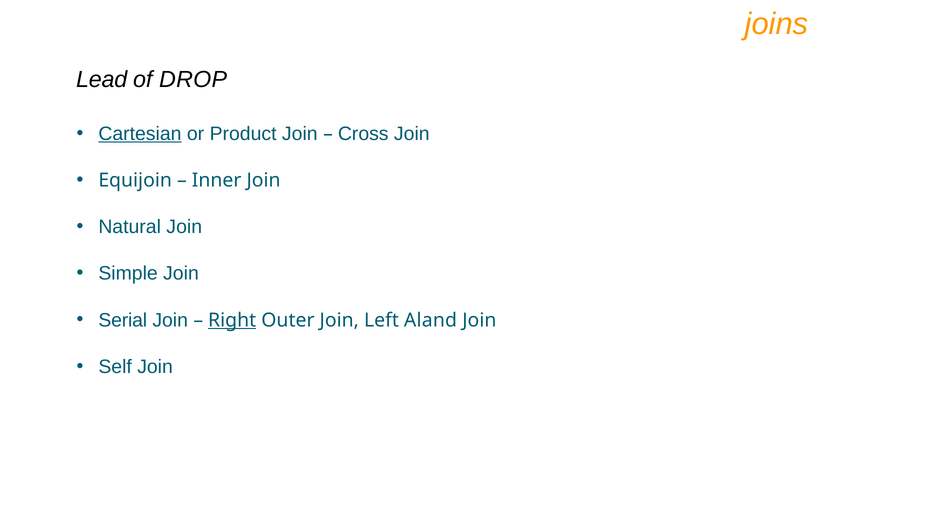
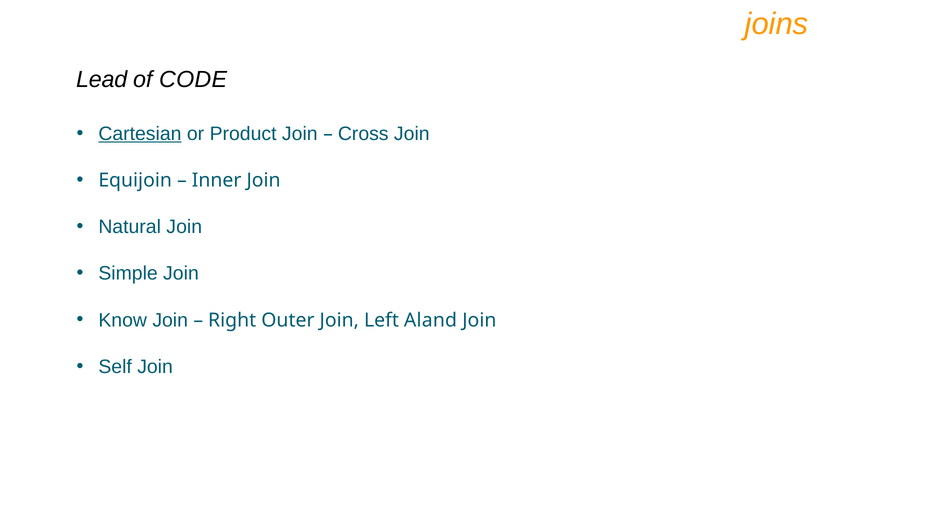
DROP: DROP -> CODE (193, 80)
Serial: Serial -> Know (123, 320)
Right underline: present -> none (232, 320)
